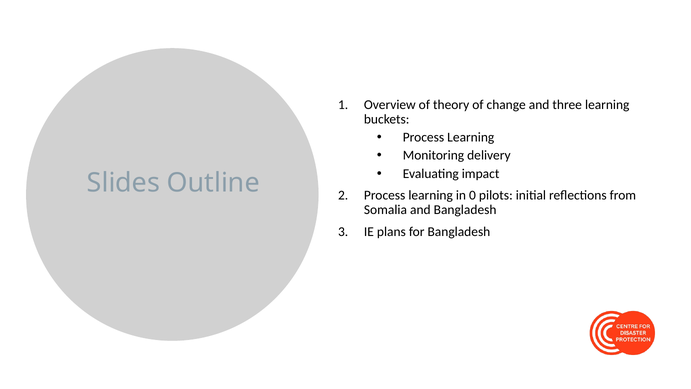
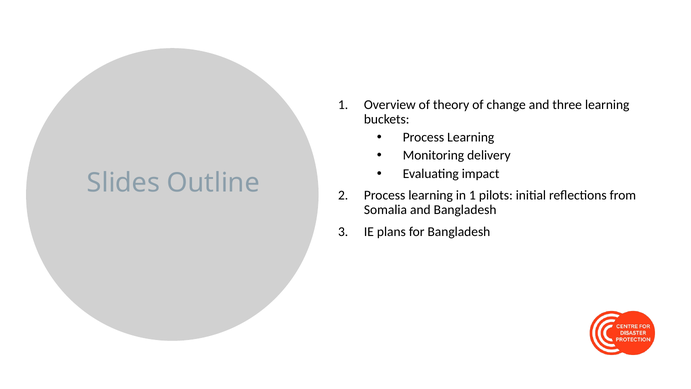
in 0: 0 -> 1 (473, 195)
